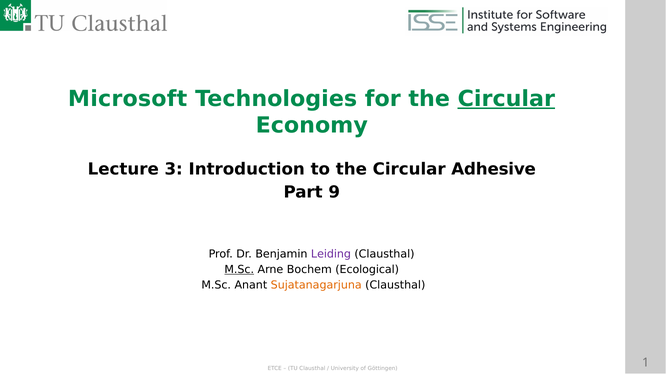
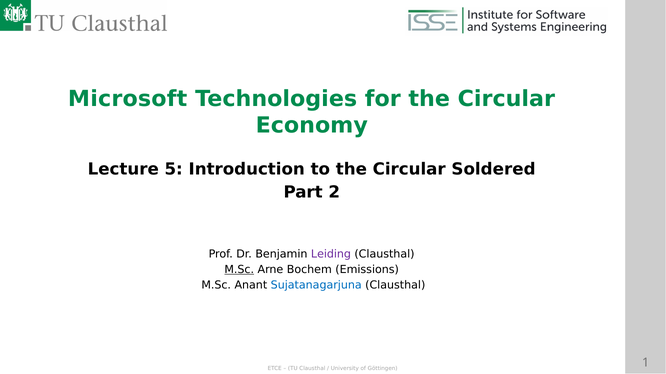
Circular underline: present -> none (506, 99)
3: 3 -> 5 (174, 169)
Adhesive: Adhesive -> Soldered (494, 169)
9: 9 -> 2 (334, 193)
Ecological: Ecological -> Emissions (367, 270)
Sujatanagarjuna colour: orange -> blue (316, 286)
